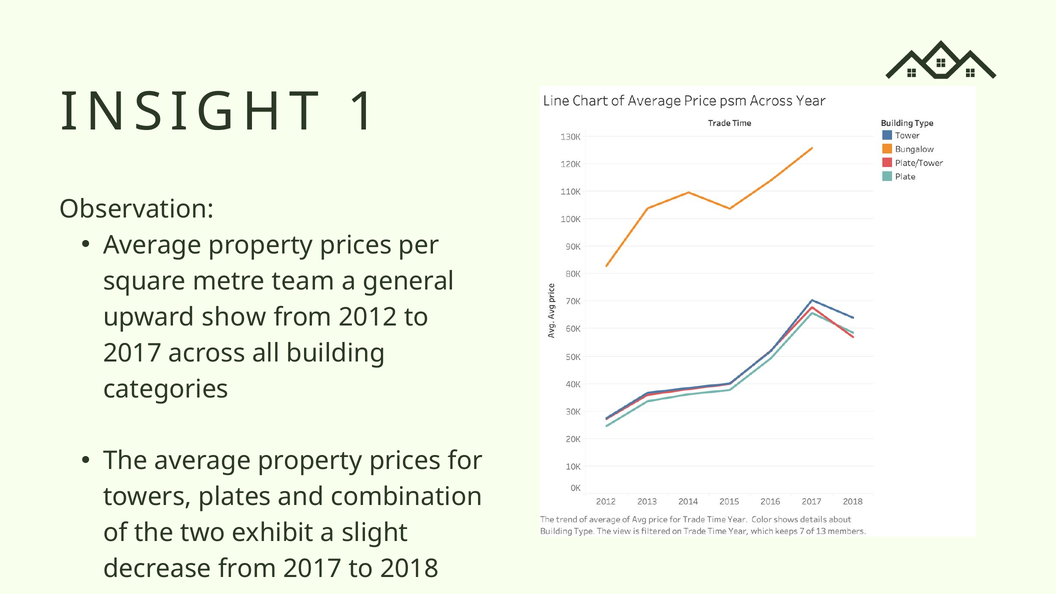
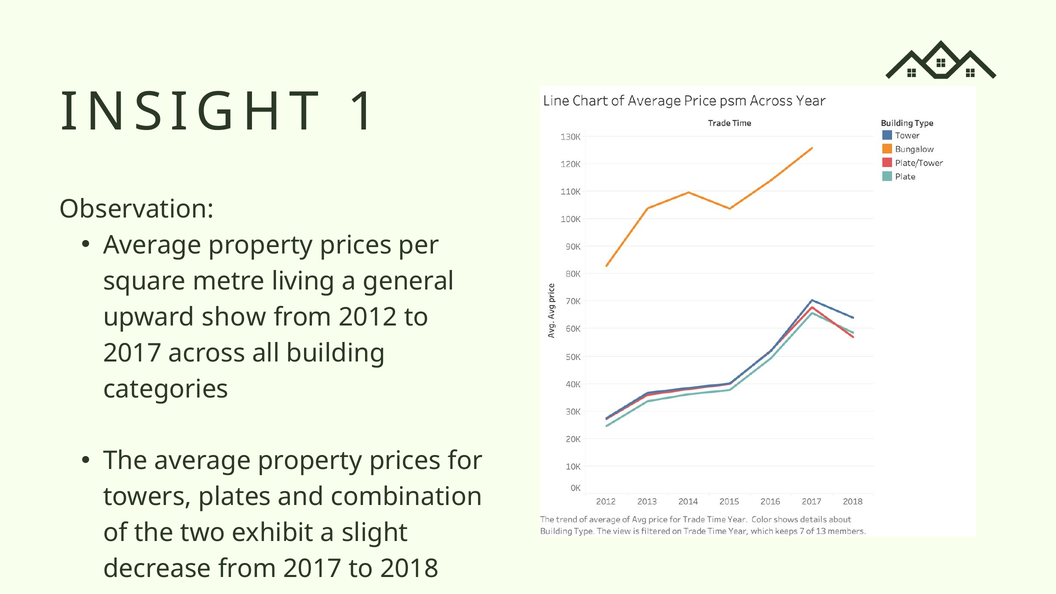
team: team -> living (303, 281)
